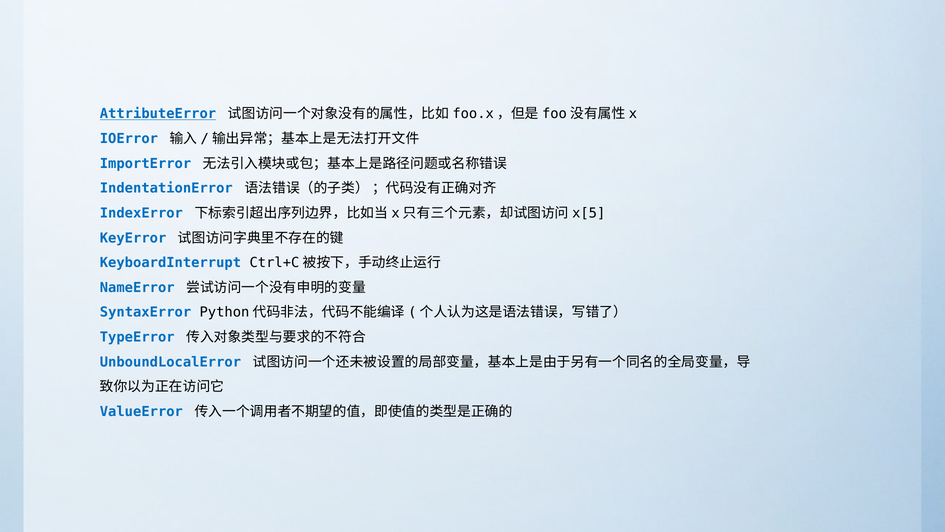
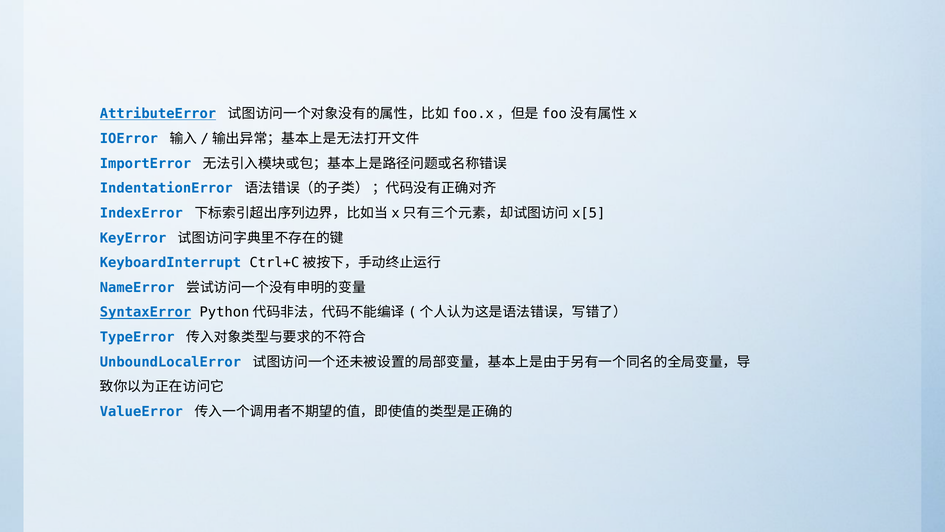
SyntaxError underline: none -> present (146, 312)
